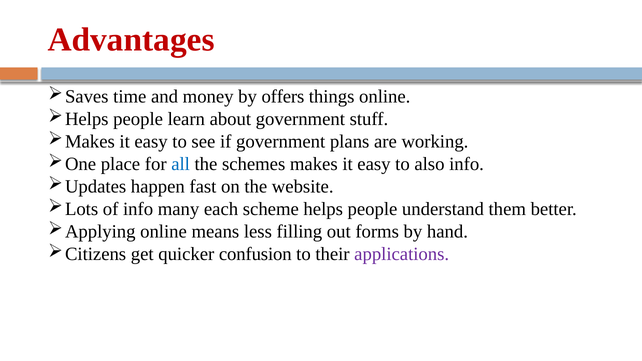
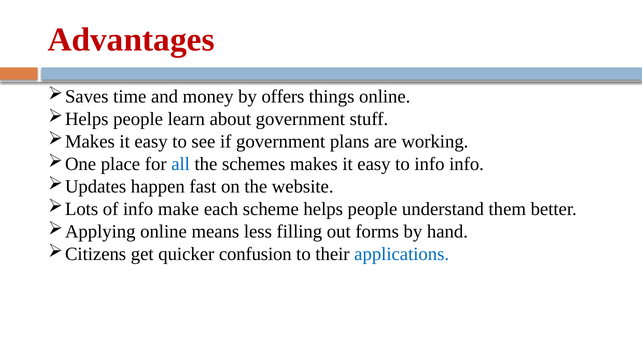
to also: also -> info (429, 164)
many: many -> make (178, 209)
applications colour: purple -> blue (402, 254)
